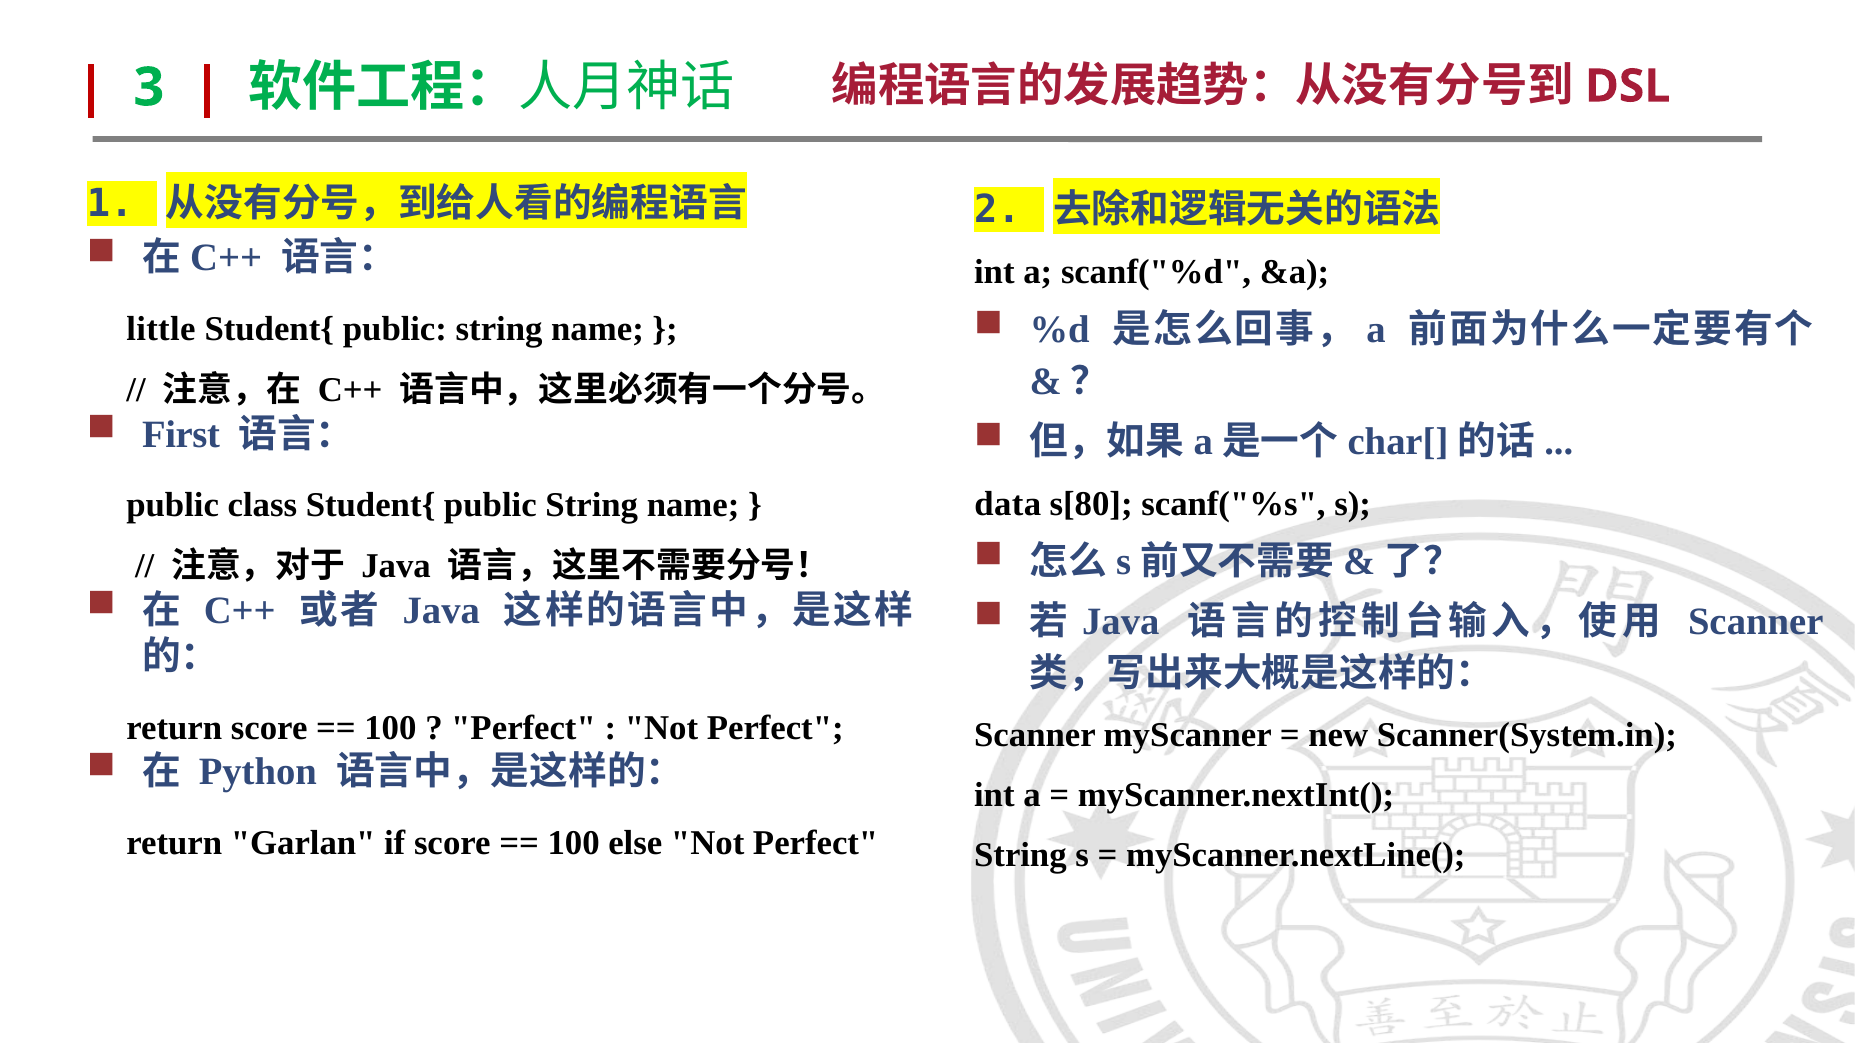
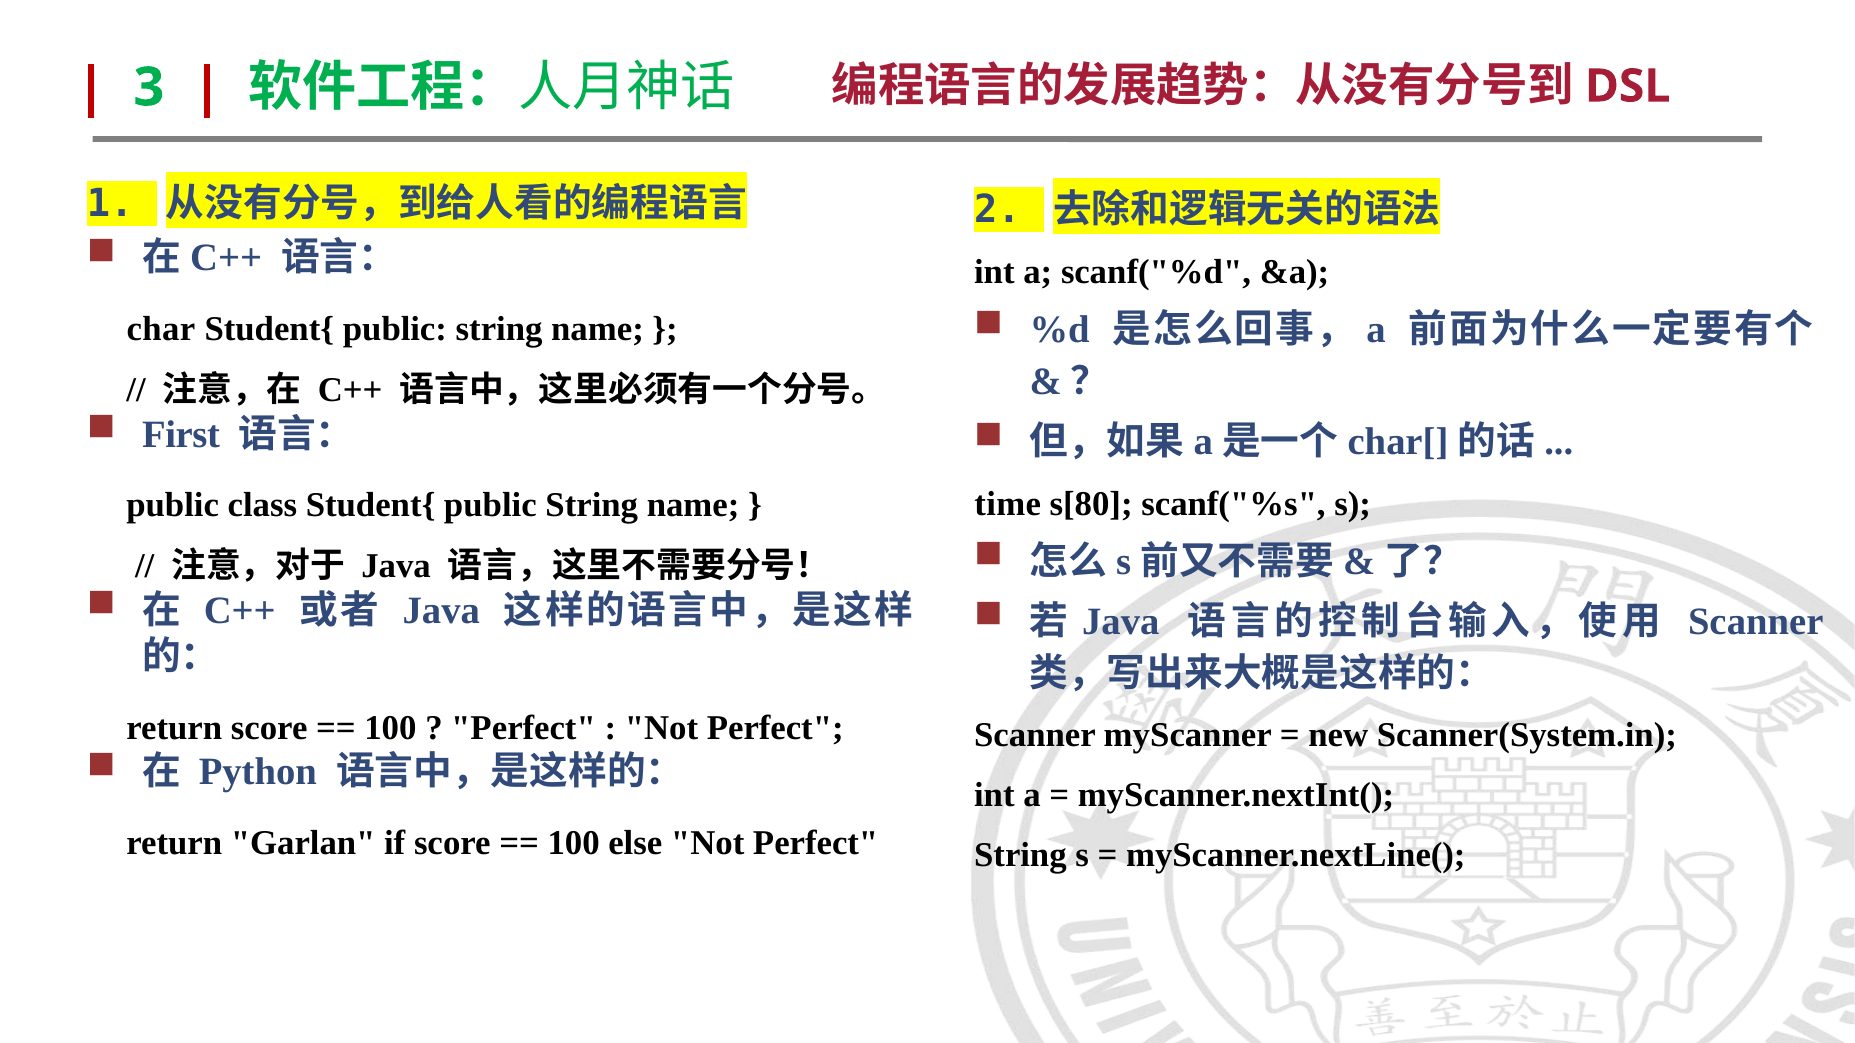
little: little -> char (161, 329)
data: data -> time (1008, 504)
